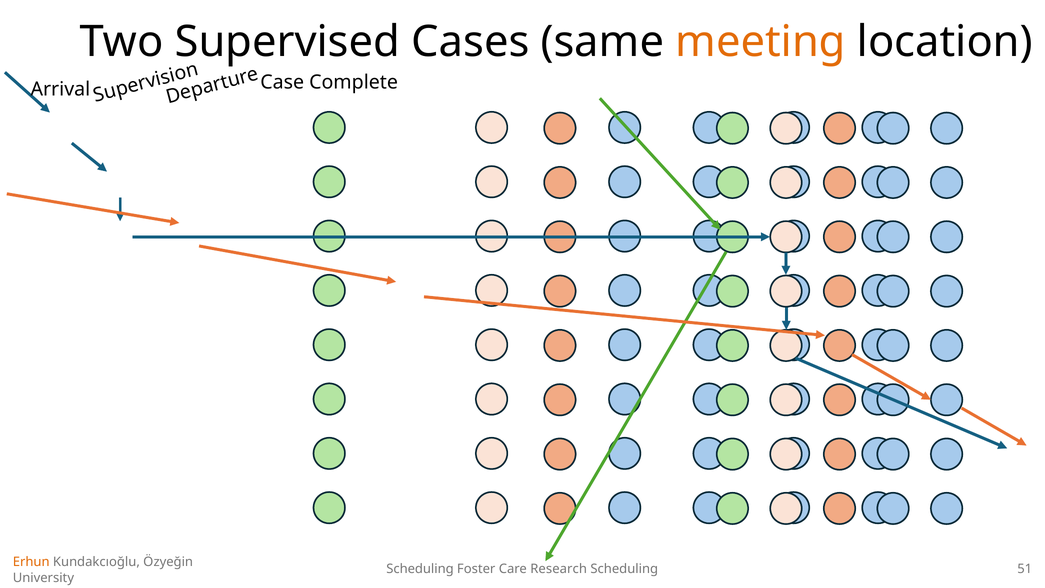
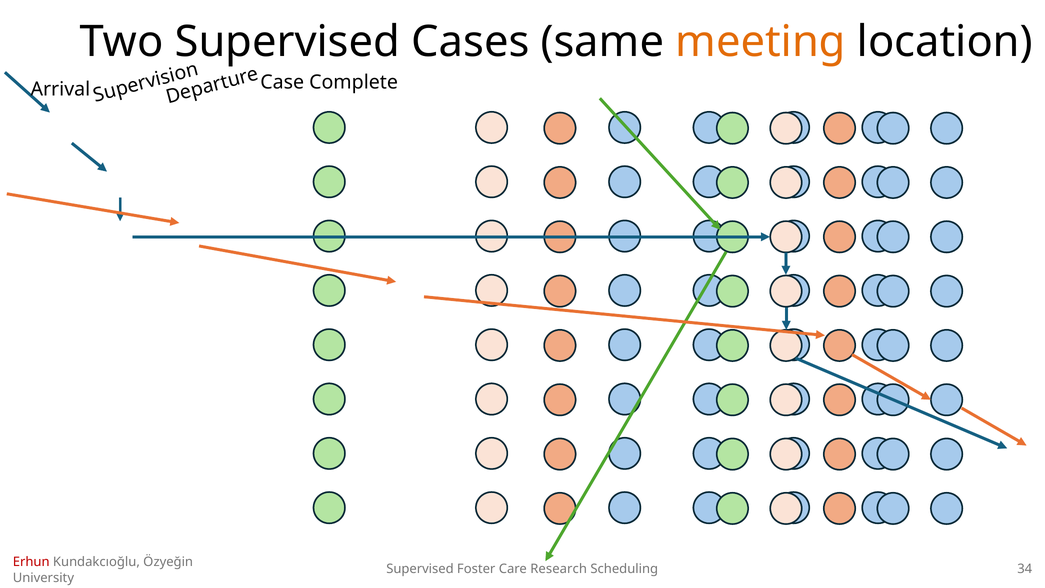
Erhun colour: orange -> red (31, 562)
Scheduling: Scheduling -> Supervised (420, 569)
51: 51 -> 34 (1025, 569)
